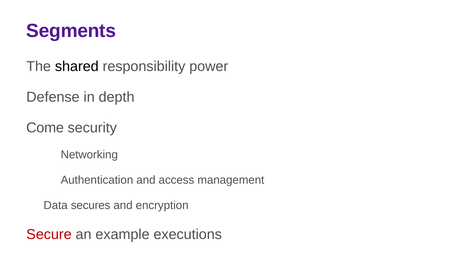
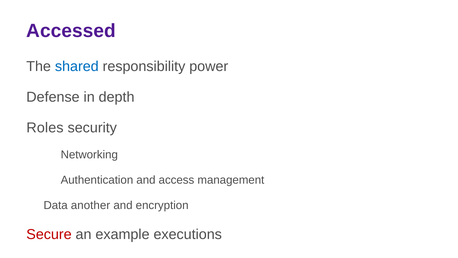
Segments: Segments -> Accessed (71, 31)
shared colour: black -> blue (77, 66)
Come: Come -> Roles (45, 128)
secures: secures -> another (91, 205)
